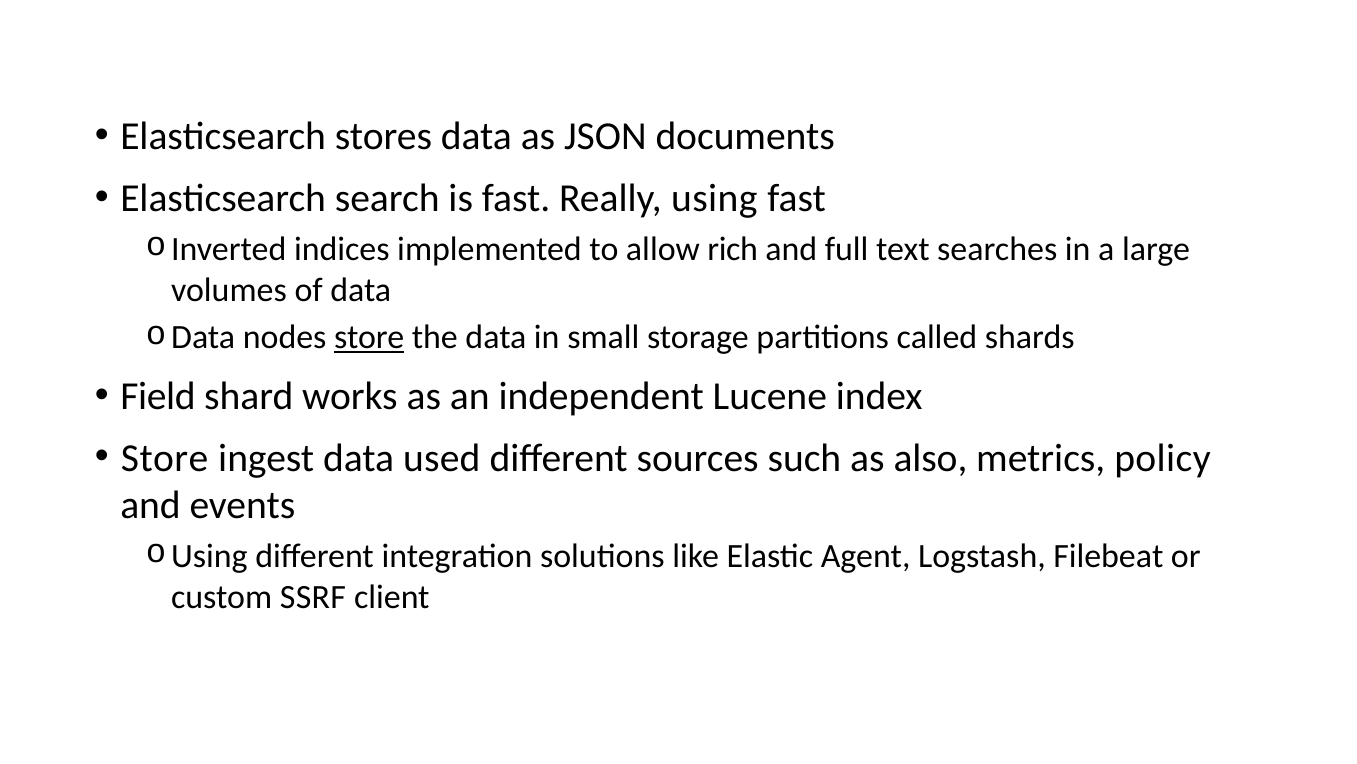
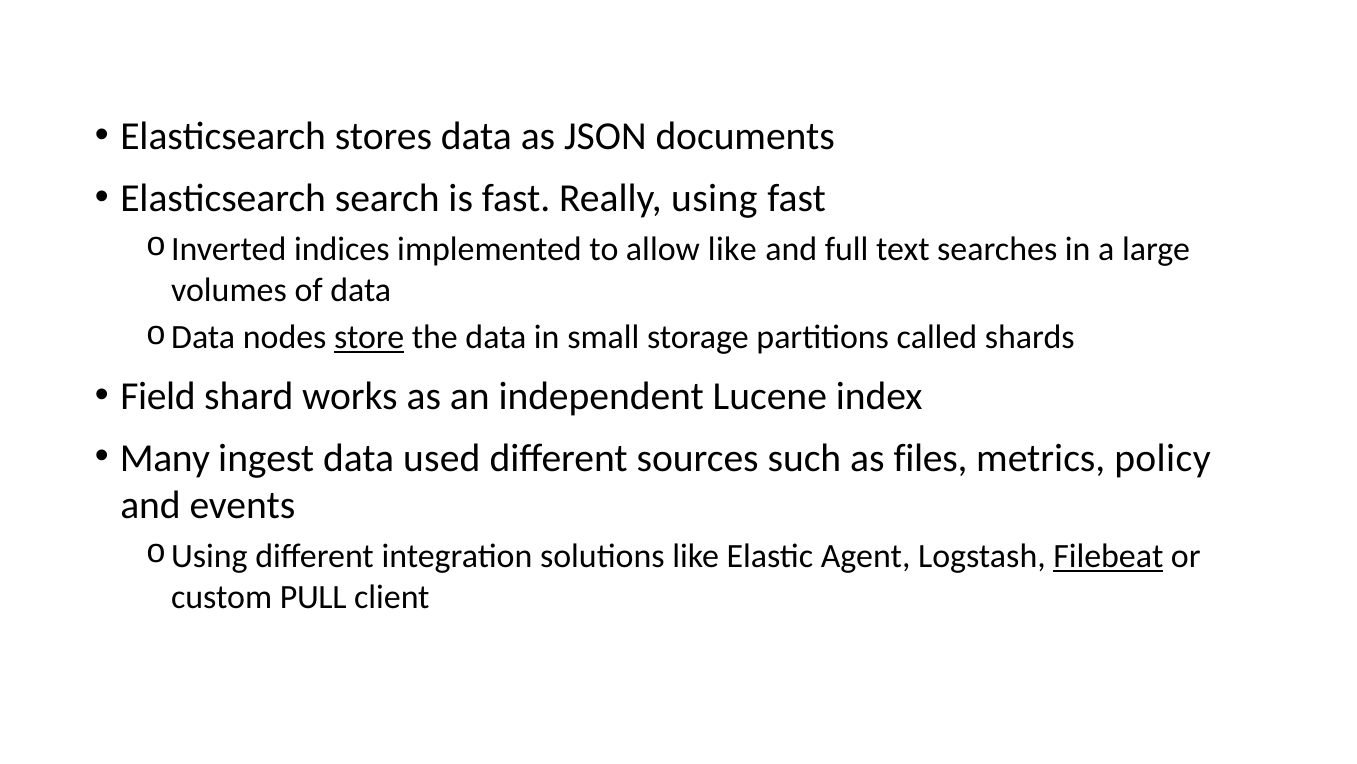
allow rich: rich -> like (732, 249)
Store: Store -> Many (165, 458)
also: also -> files (931, 458)
Filebeat underline: none -> present (1108, 556)
SSRF: SSRF -> PULL (313, 596)
